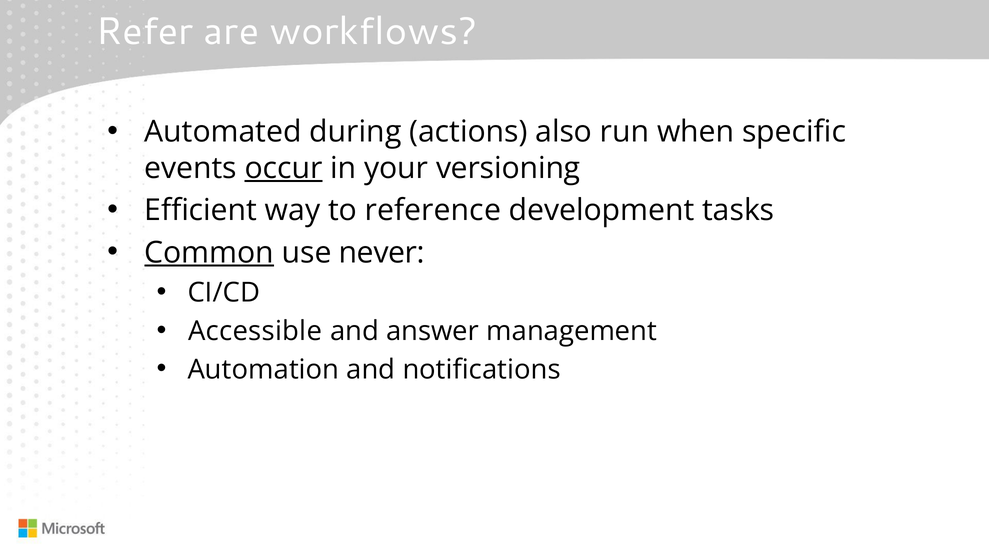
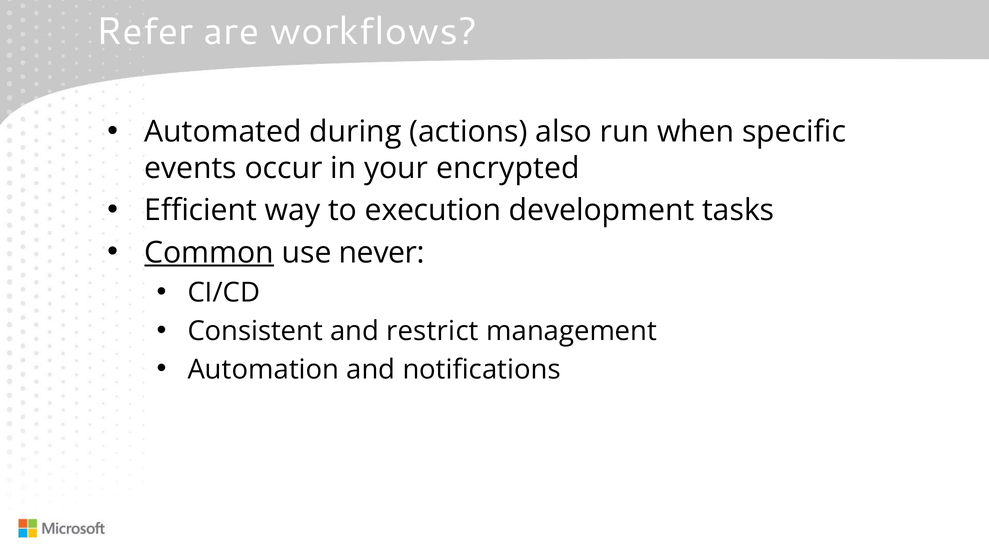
occur underline: present -> none (284, 168)
versioning: versioning -> encrypted (508, 168)
reference: reference -> execution (433, 211)
Accessible: Accessible -> Consistent (255, 331)
answer: answer -> restrict (432, 331)
